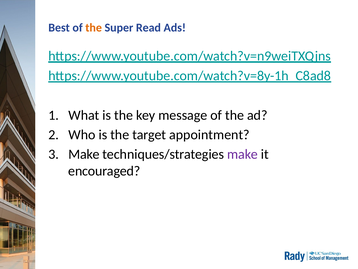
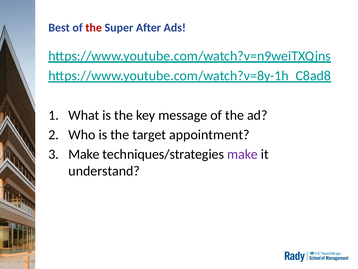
the colour: orange -> red (94, 28)
Read: Read -> After (148, 28)
encouraged: encouraged -> understand (104, 171)
